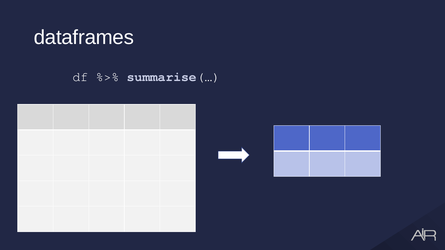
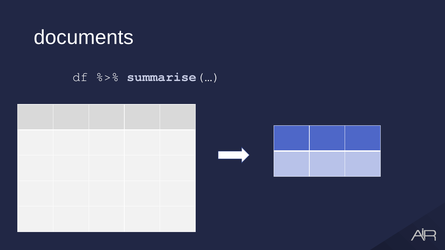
dataframes: dataframes -> documents (84, 37)
